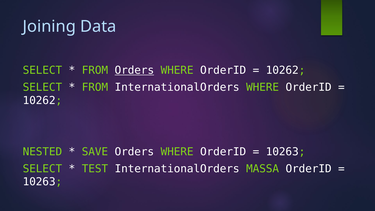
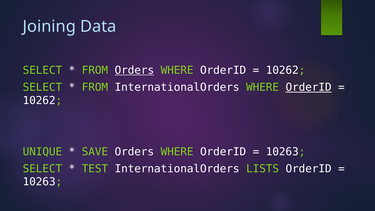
OrderID underline: none -> present (309, 87)
NESTED: NESTED -> UNIQUE (42, 152)
MASSA: MASSA -> LISTS (263, 169)
